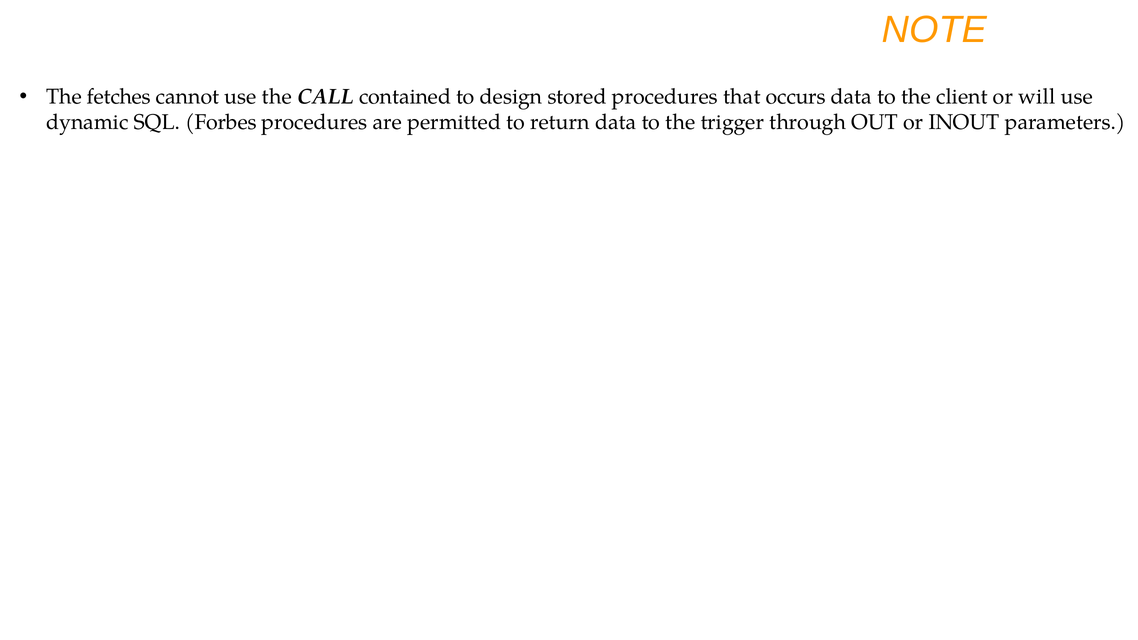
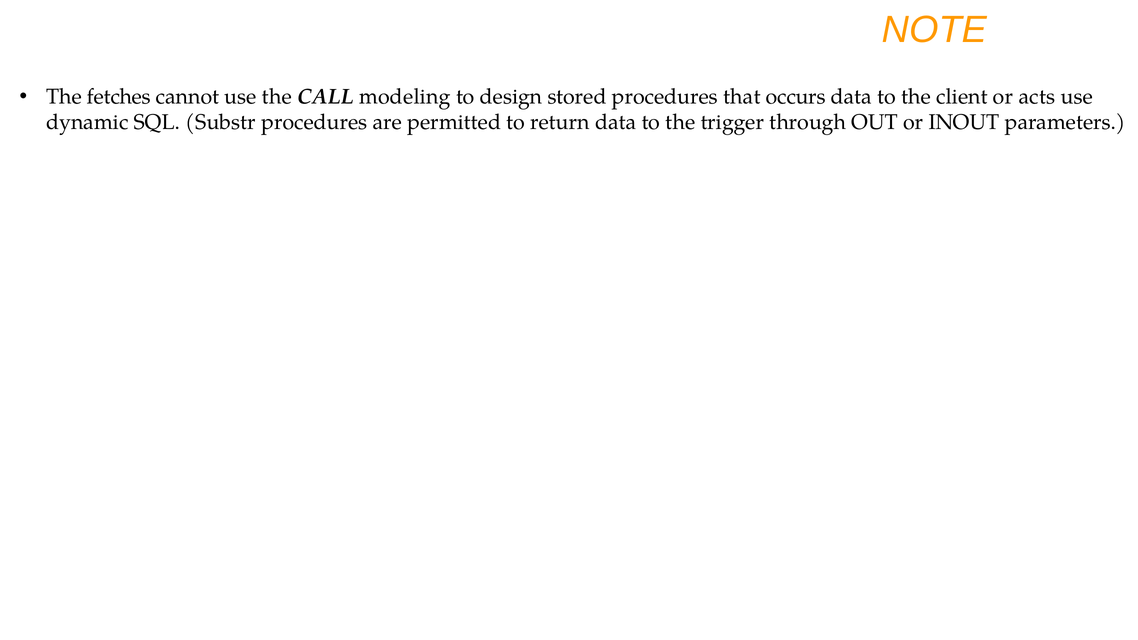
contained: contained -> modeling (405, 97)
will: will -> acts (1037, 97)
Forbes: Forbes -> Substr (221, 122)
